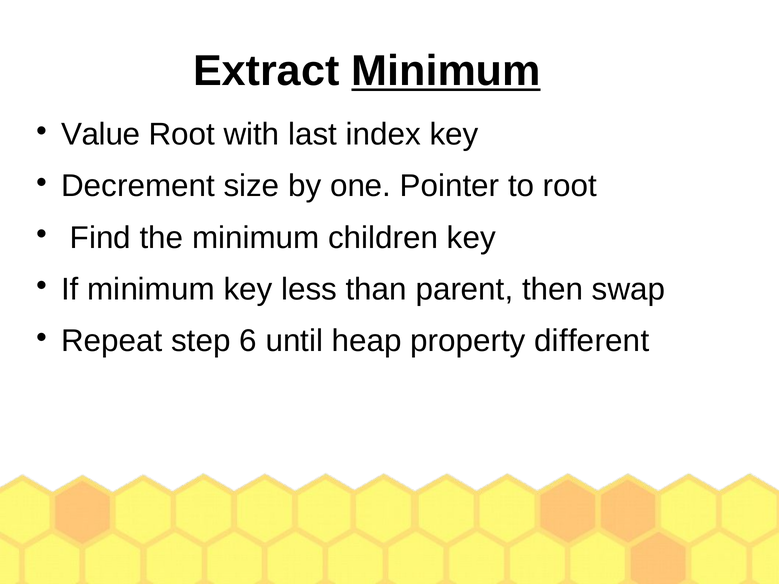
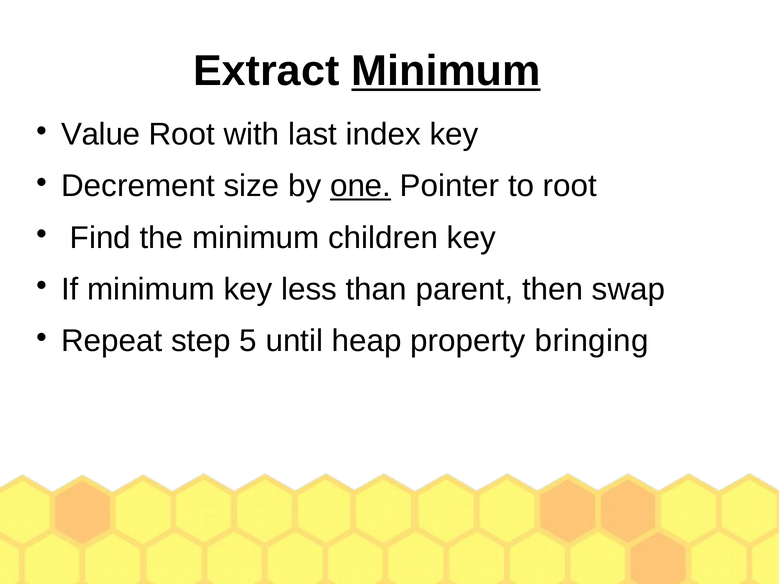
one underline: none -> present (361, 186)
6: 6 -> 5 (248, 341)
different: different -> bringing (592, 341)
